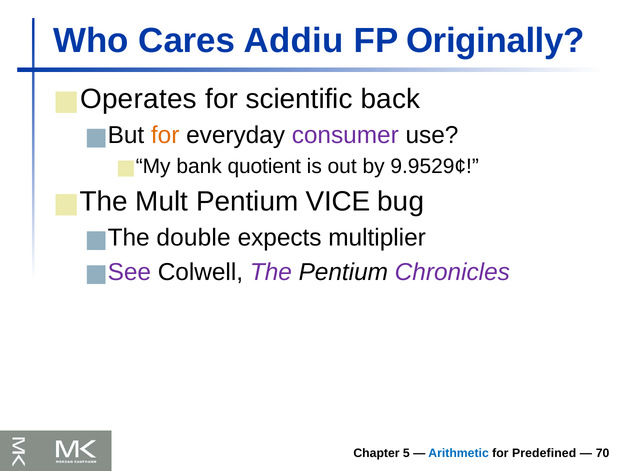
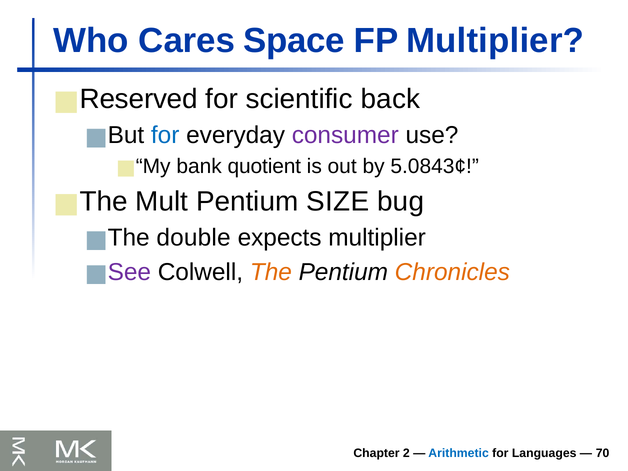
Addiu: Addiu -> Space (294, 41)
FP Originally: Originally -> Multiplier (495, 41)
Operates: Operates -> Reserved (139, 99)
for colour: orange -> blue (165, 135)
9.9529¢: 9.9529¢ -> 5.0843¢ (435, 166)
VICE: VICE -> SIZE (338, 202)
The colour: purple -> orange (271, 272)
Chronicles colour: purple -> orange (452, 272)
5: 5 -> 2 (406, 453)
Predefined: Predefined -> Languages (544, 453)
